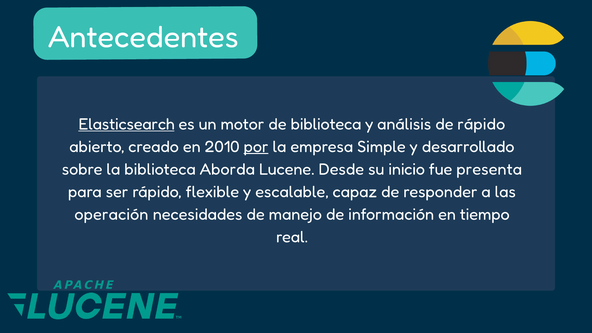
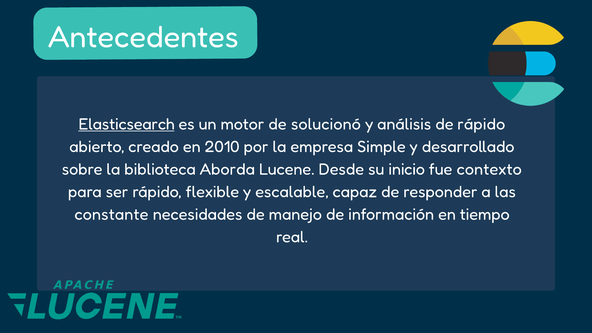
de biblioteca: biblioteca -> solucionó (326, 124)
por underline: present -> none (256, 147)
presenta: presenta -> contexto (489, 169)
operación: operación -> constante (111, 214)
